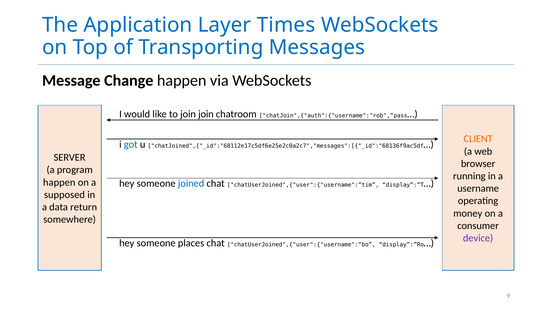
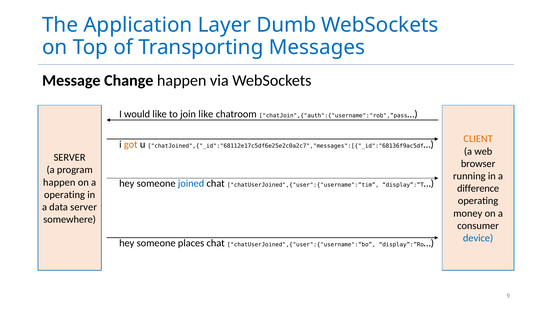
Times: Times -> Dumb (286, 25)
join join: join -> like (206, 114)
got colour: blue -> orange (131, 145)
username: username -> difference (478, 189)
supposed: supposed -> operating (64, 195)
data return: return -> server (84, 207)
device colour: purple -> blue (478, 238)
